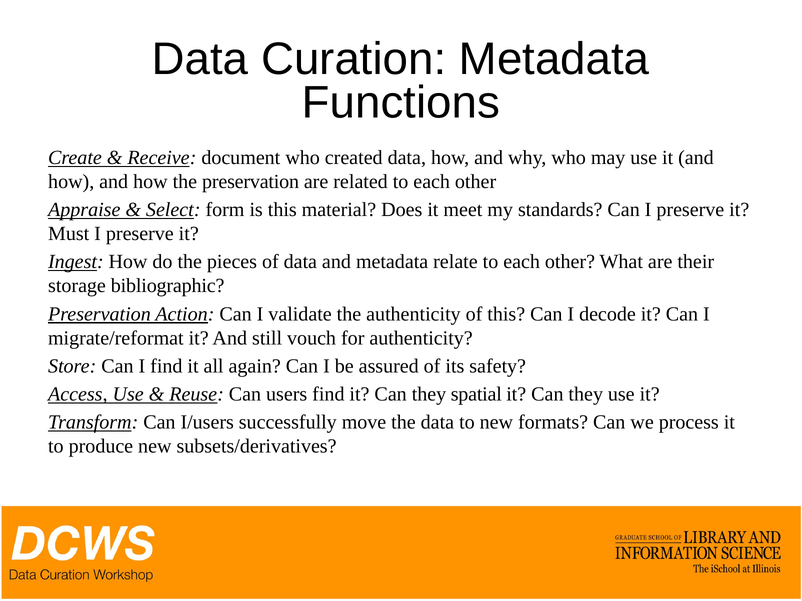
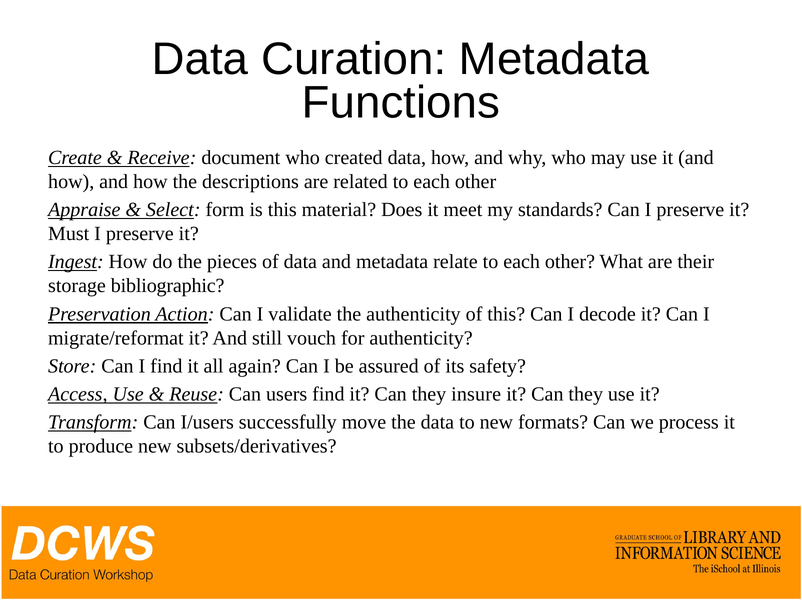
the preservation: preservation -> descriptions (251, 182)
spatial: spatial -> insure (476, 394)
